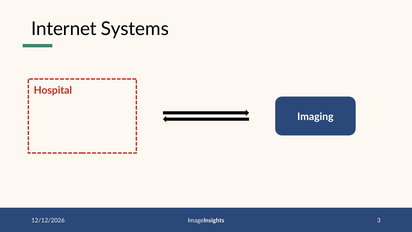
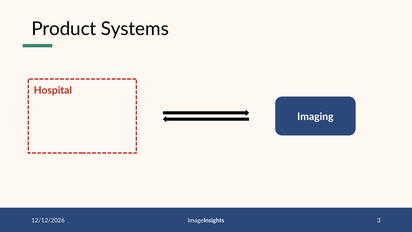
Internet: Internet -> Product (64, 29)
